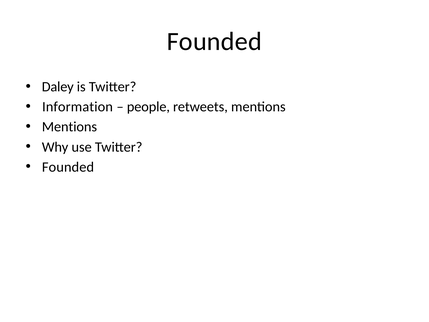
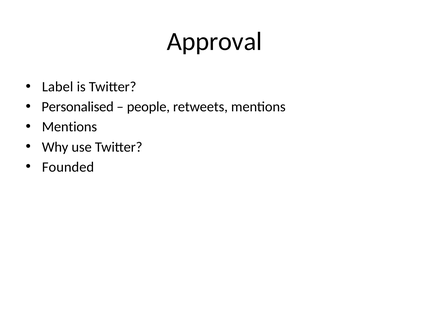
Founded: Founded -> Approval (214, 42)
Daley: Daley -> Label (58, 87)
Information: Information -> Personalised (78, 107)
